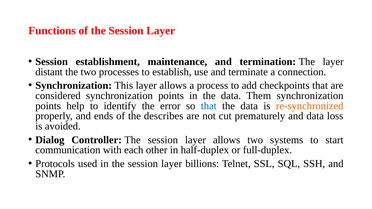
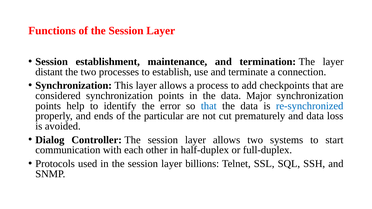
Them: Them -> Major (259, 96)
re-synchronized colour: orange -> blue (310, 106)
describes: describes -> particular (164, 116)
